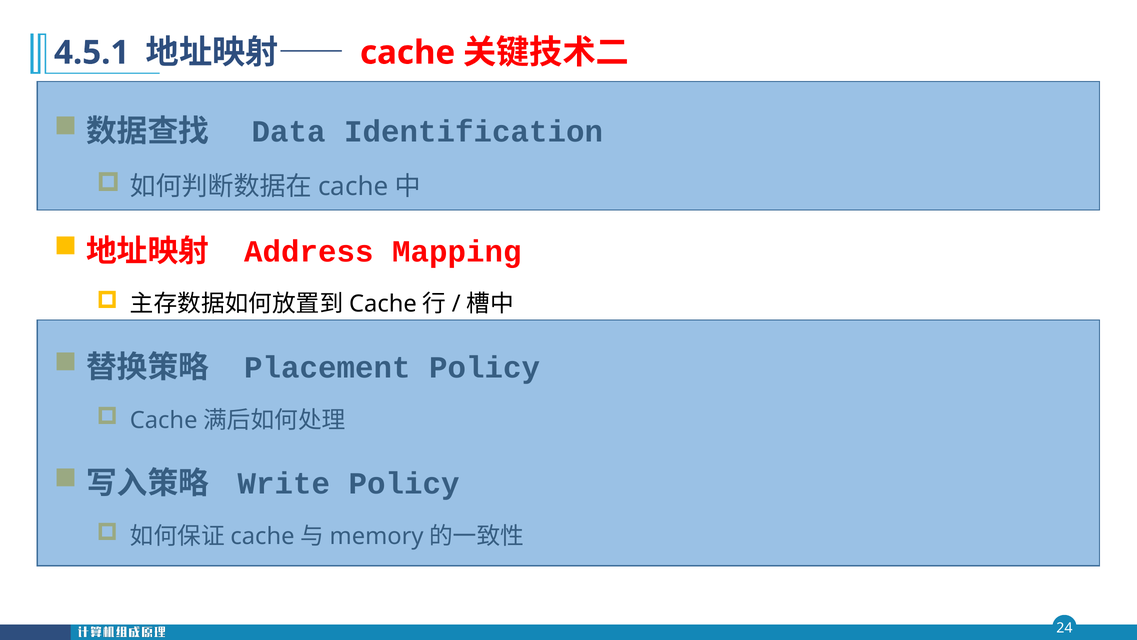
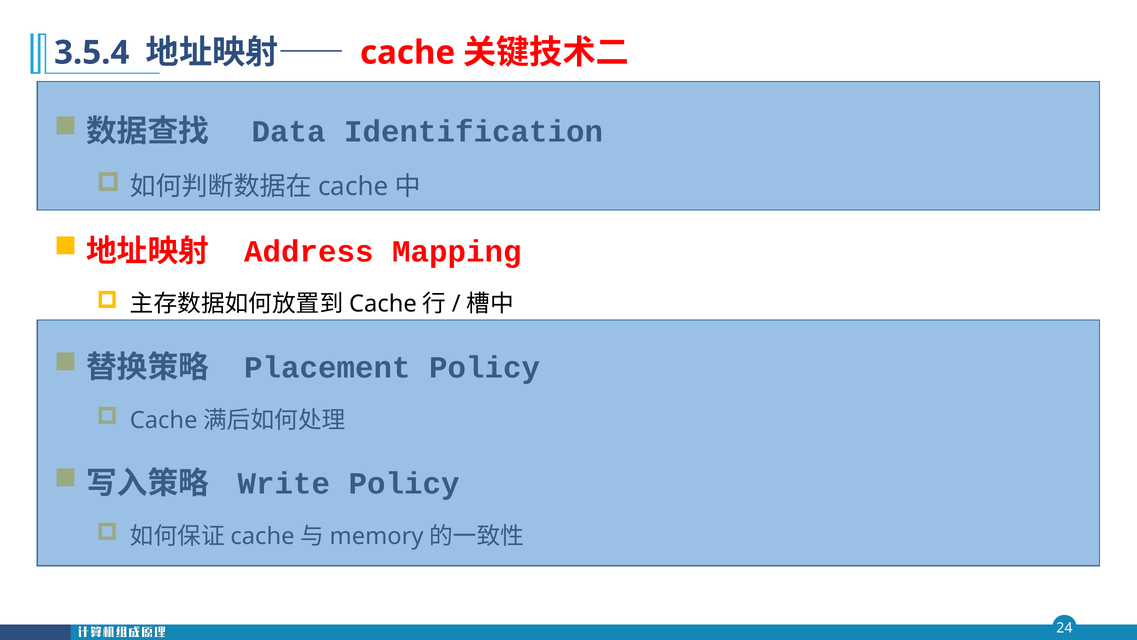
4.5.1: 4.5.1 -> 3.5.4 (92, 53)
